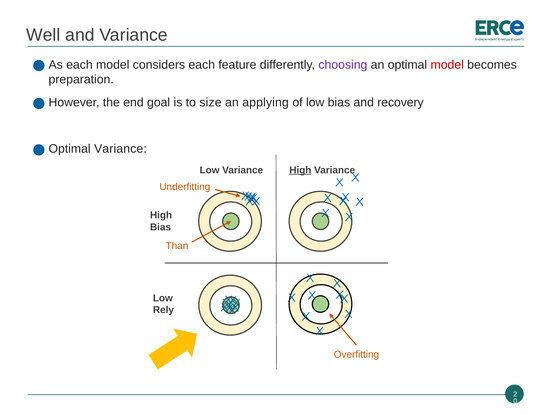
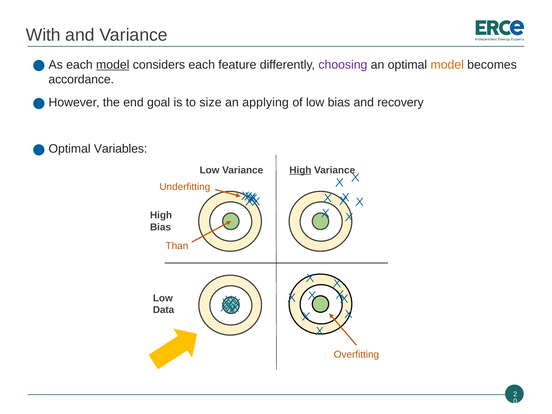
Well: Well -> With (43, 35)
model underline: none -> present (113, 65)
model colour: red -> orange (447, 65)
preparation: preparation -> accordance (81, 79)
Variance: Variance -> Variables (121, 149)
Rely: Rely -> Data (164, 310)
